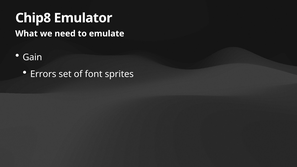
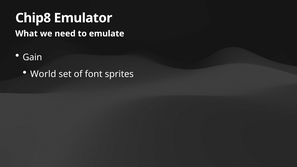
Errors: Errors -> World (43, 74)
